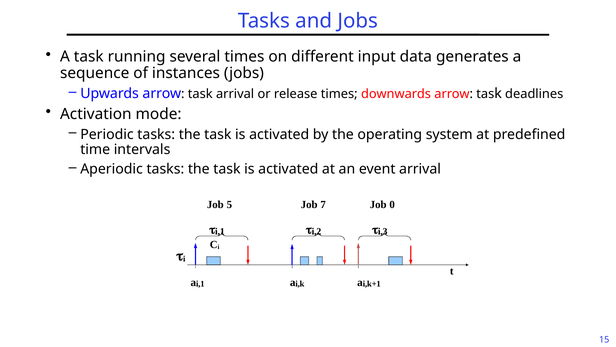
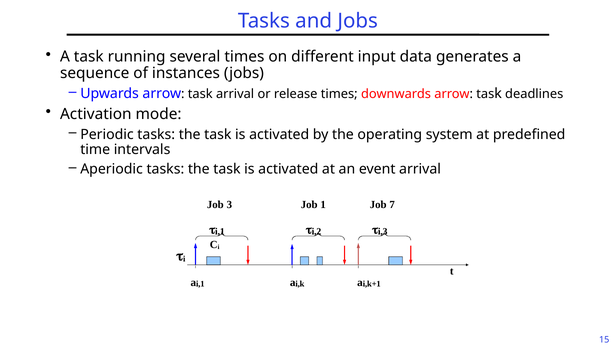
5: 5 -> 3 (229, 205)
7: 7 -> 1 (323, 205)
0: 0 -> 7 (392, 205)
